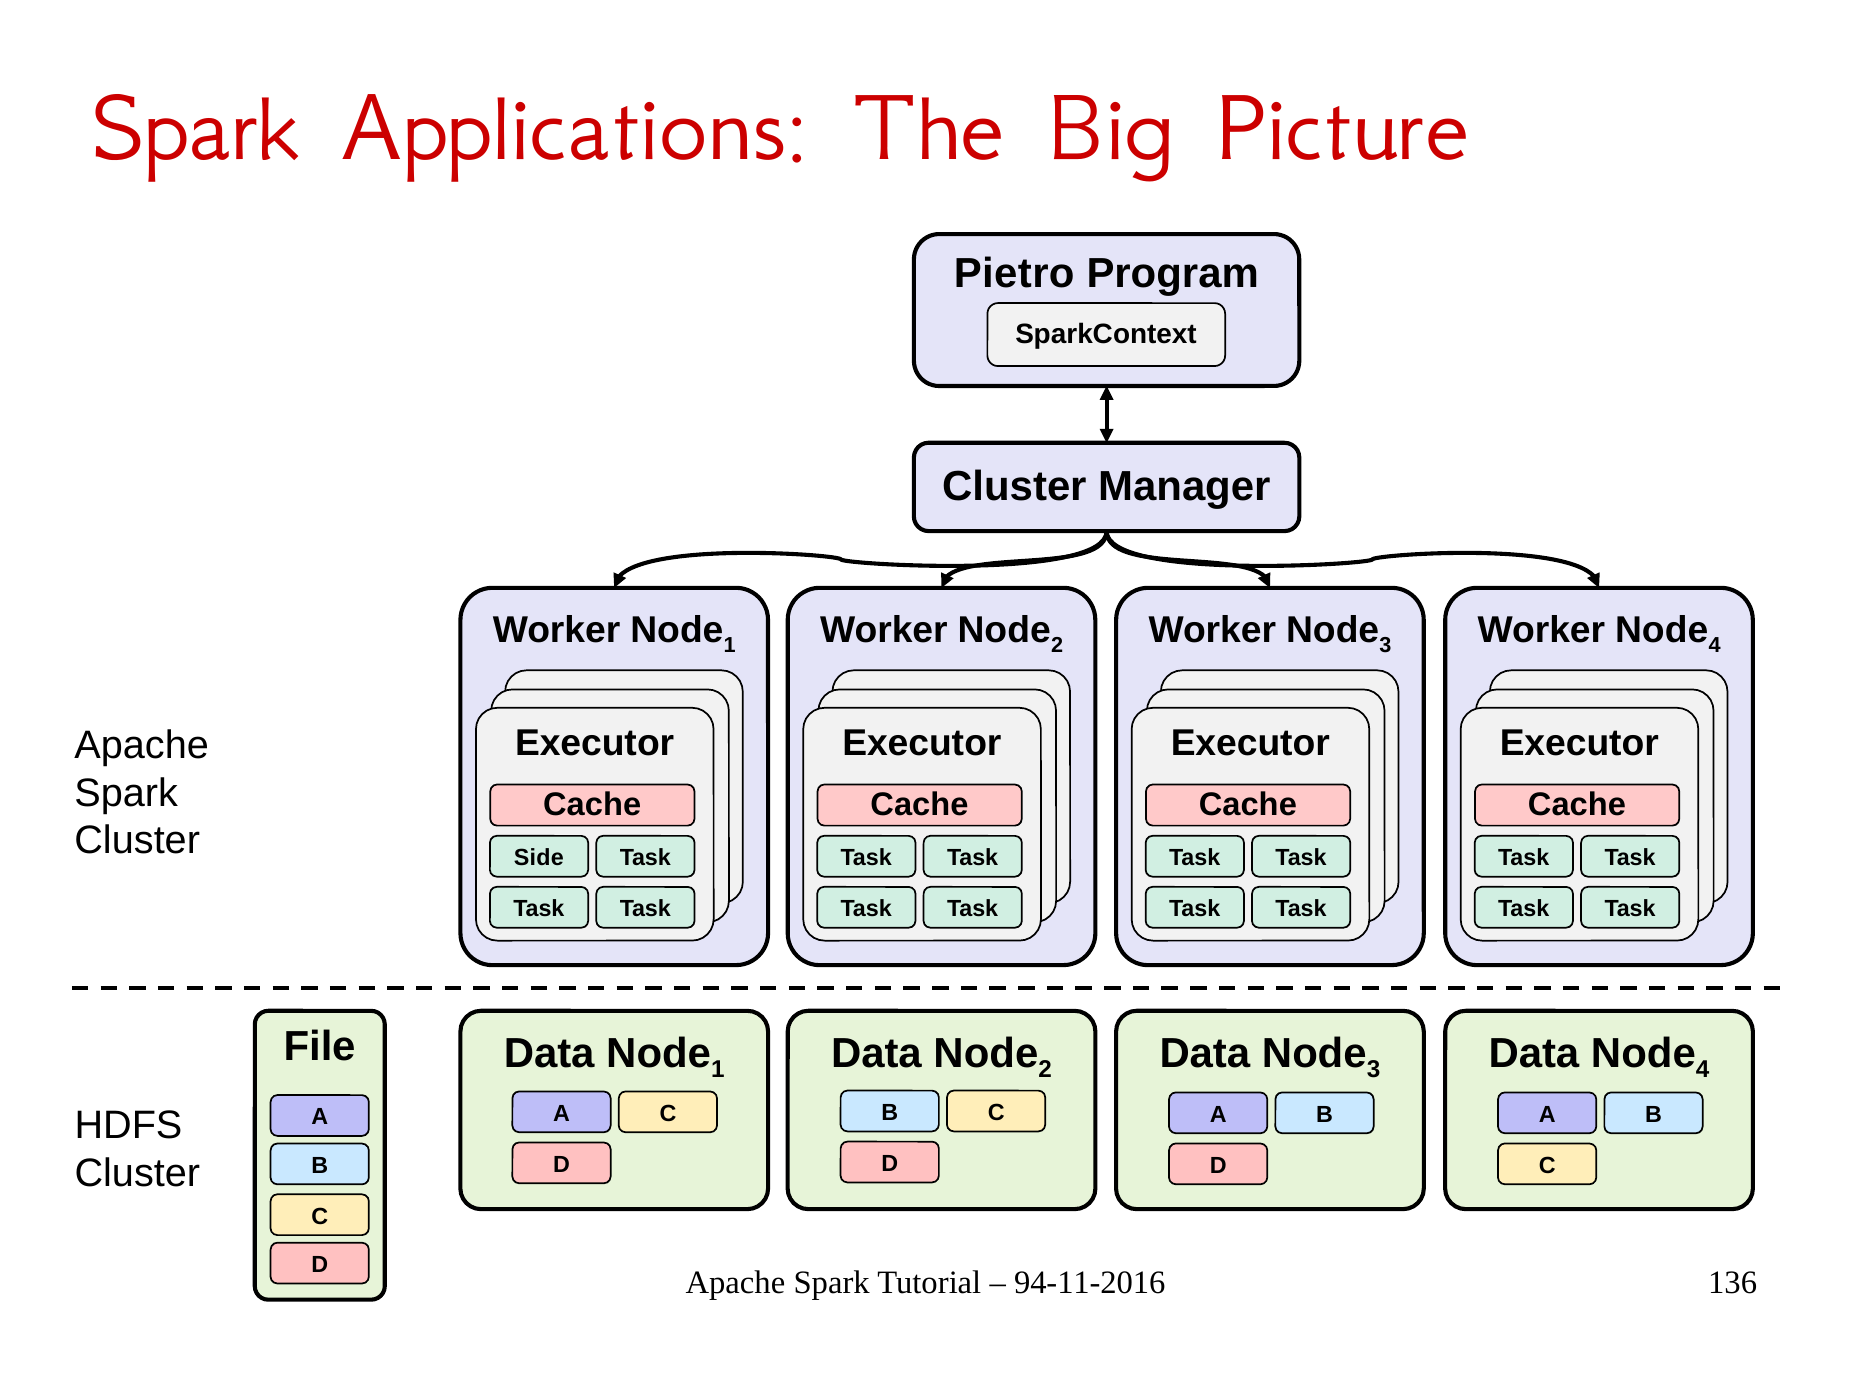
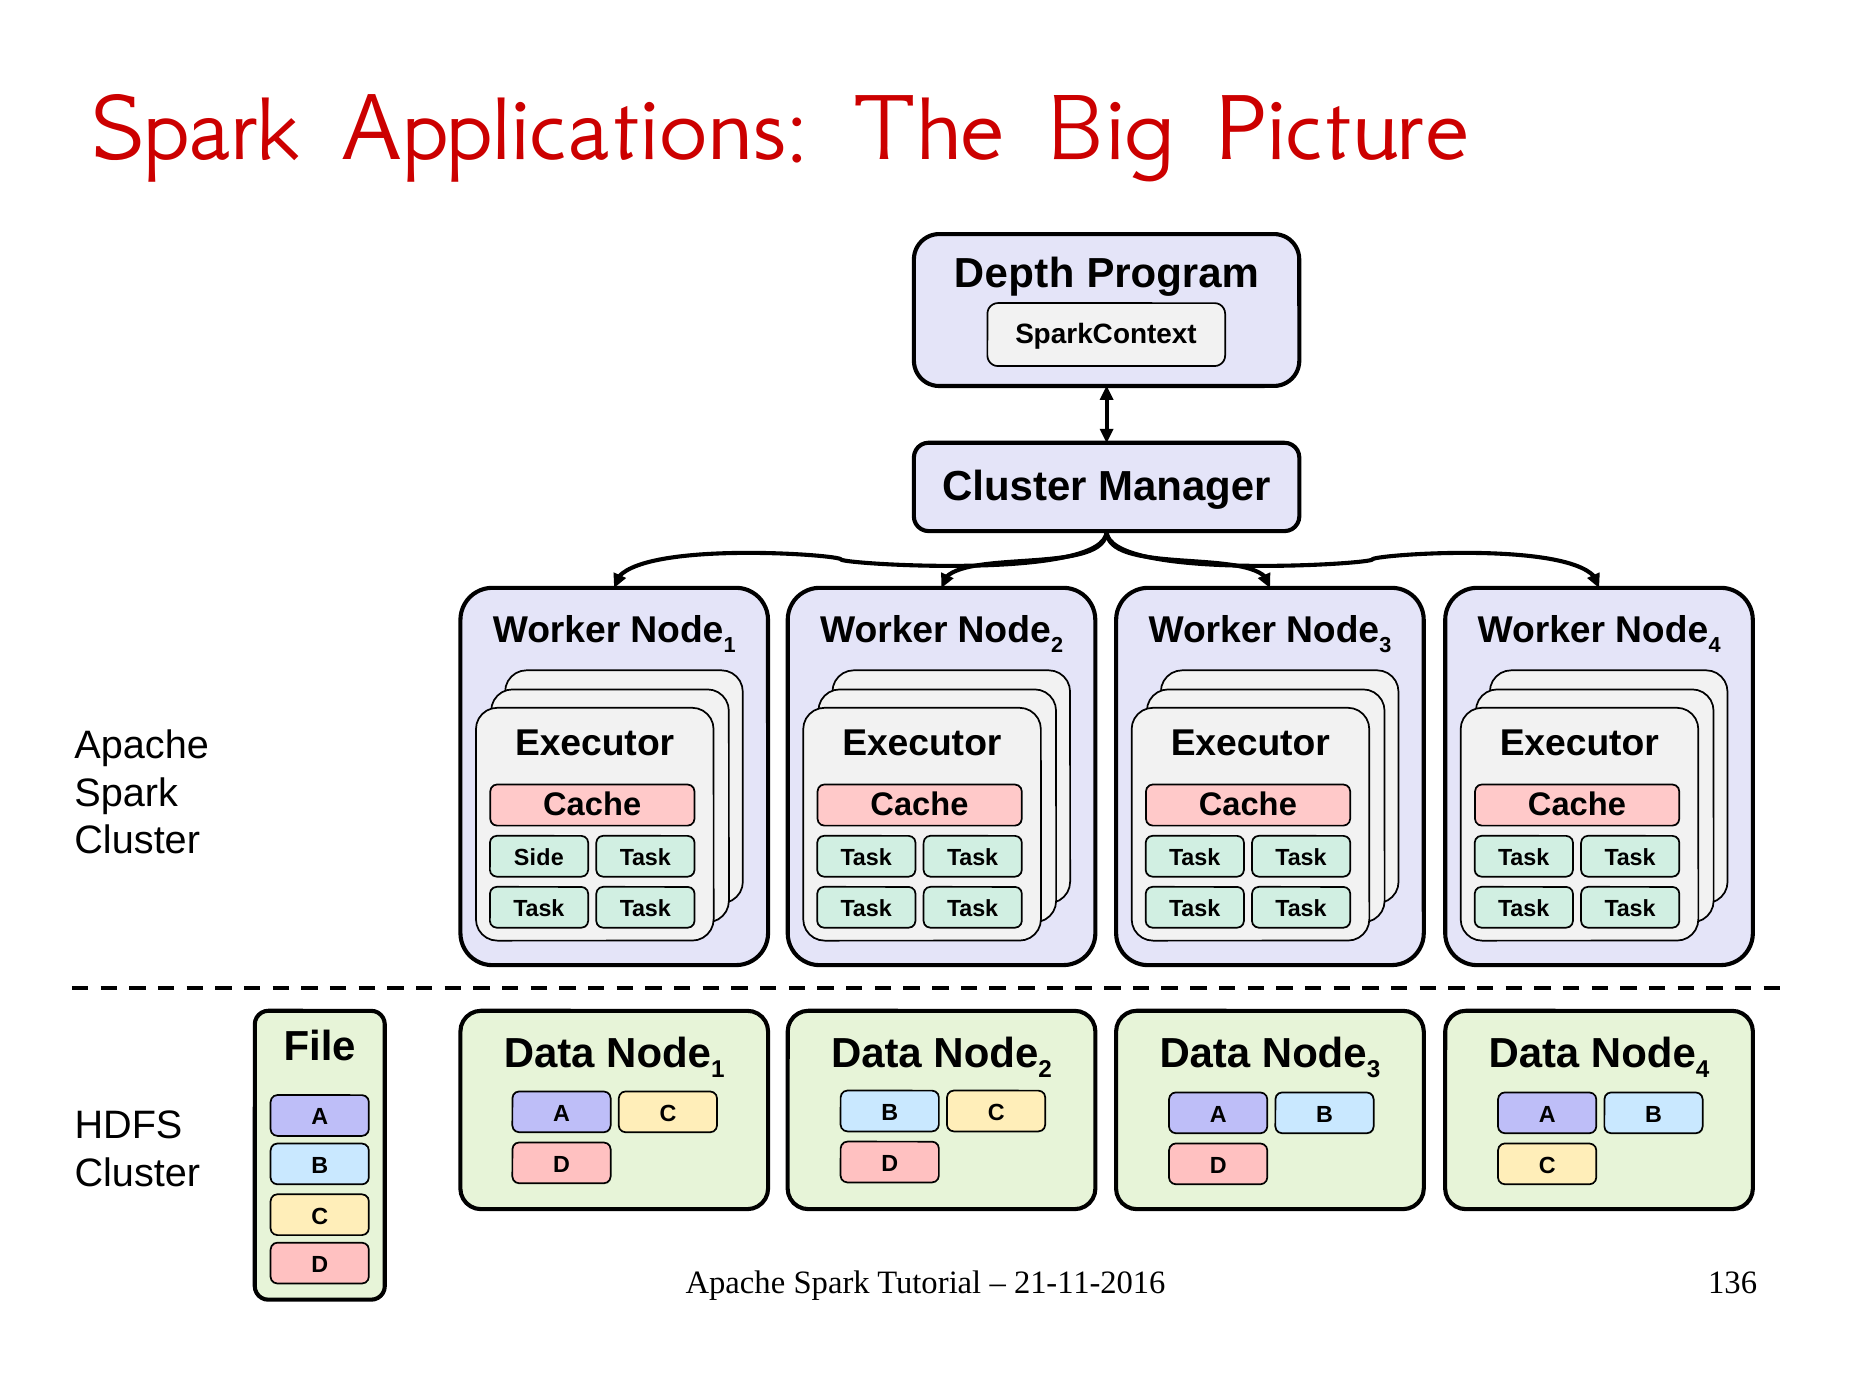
Pietro: Pietro -> Depth (1014, 273)
94-11-2016: 94-11-2016 -> 21-11-2016 (1090, 1282)
